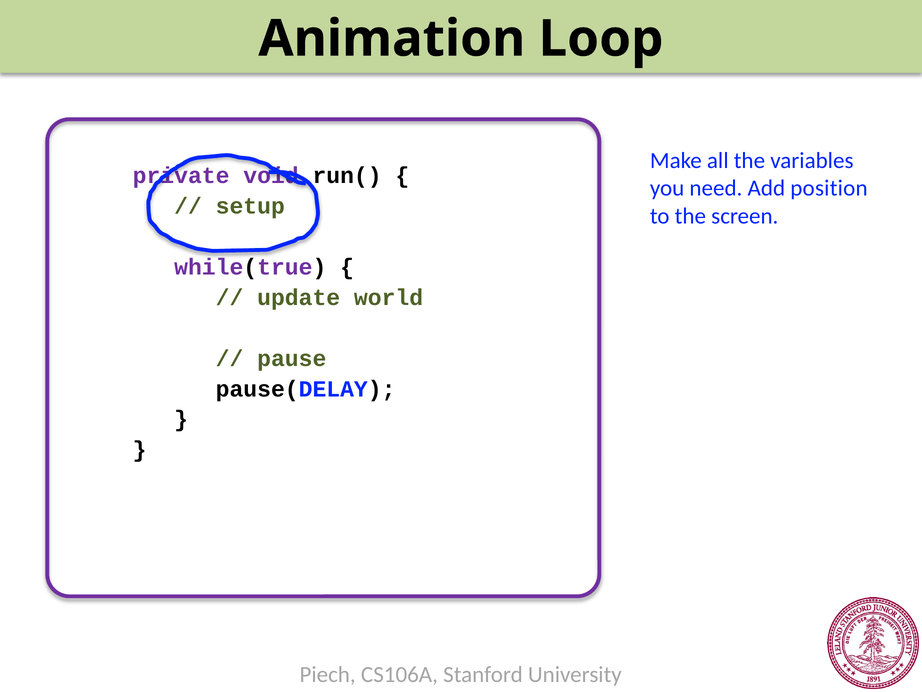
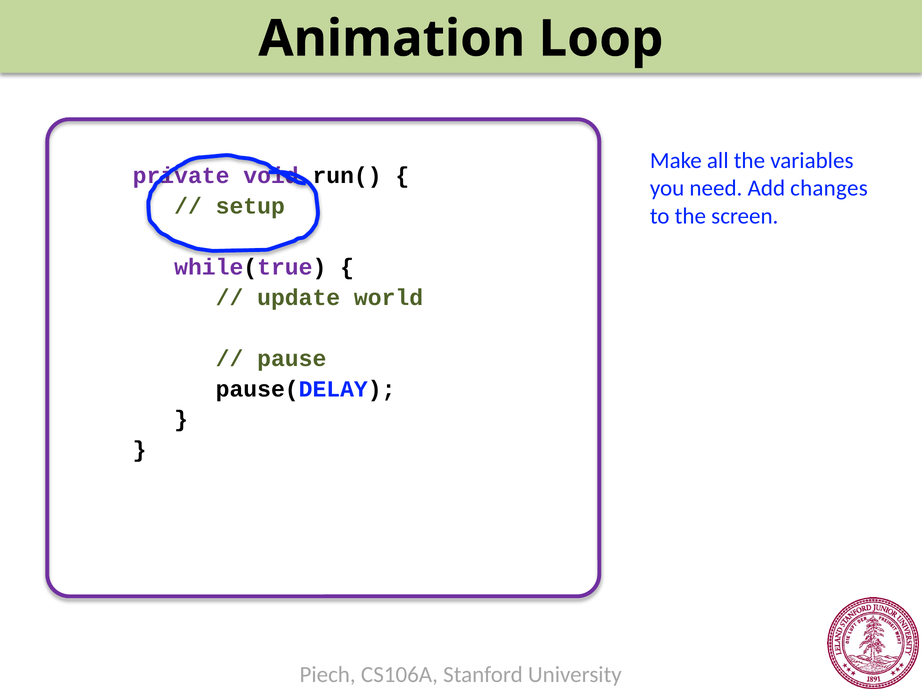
position: position -> changes (829, 188)
